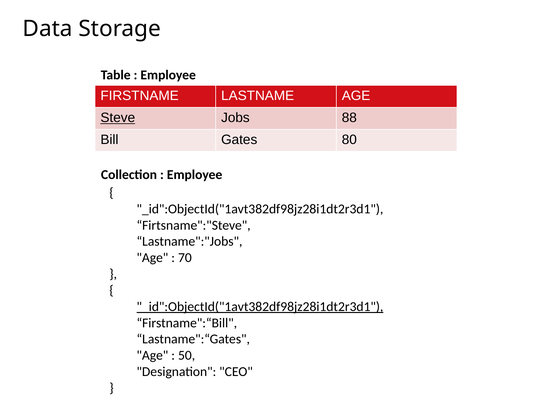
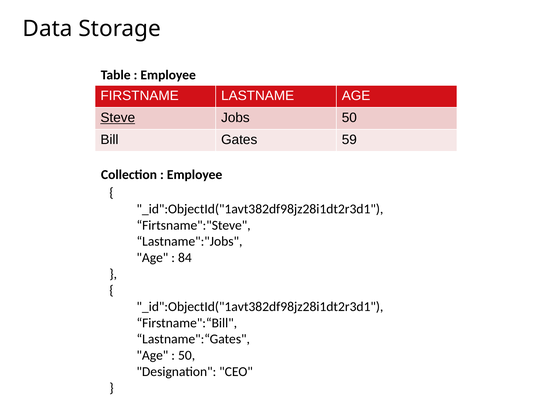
Jobs 88: 88 -> 50 (349, 118)
80: 80 -> 59 (349, 140)
70: 70 -> 84 (185, 258)
_id":ObjectId("1avt382df98jz28i1dt2r3d1 underline: present -> none (260, 307)
